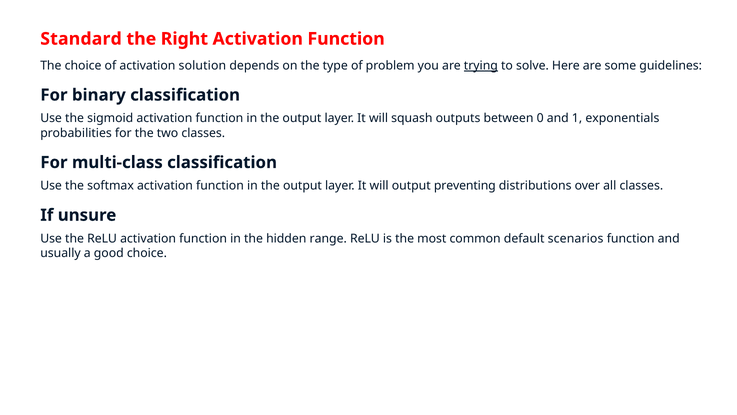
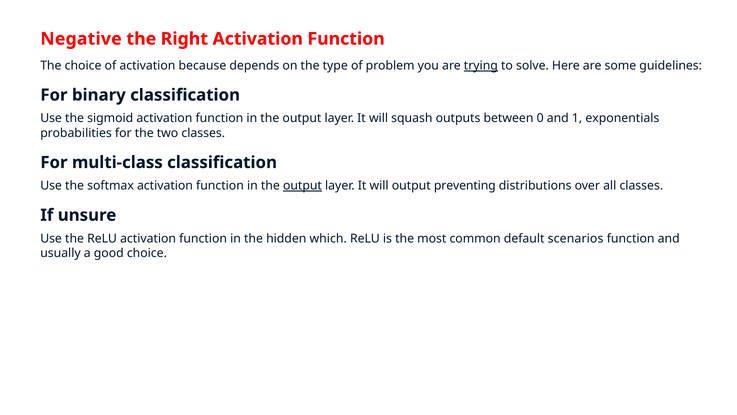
Standard: Standard -> Negative (81, 39)
solution: solution -> because (202, 66)
output underline: none -> present (302, 186)
range: range -> which (328, 238)
